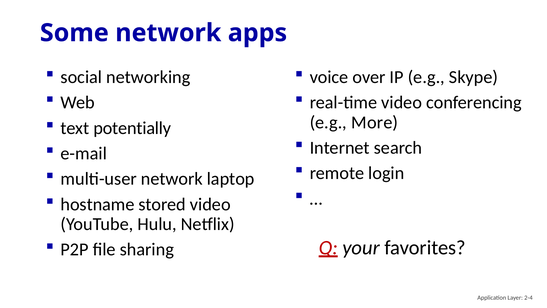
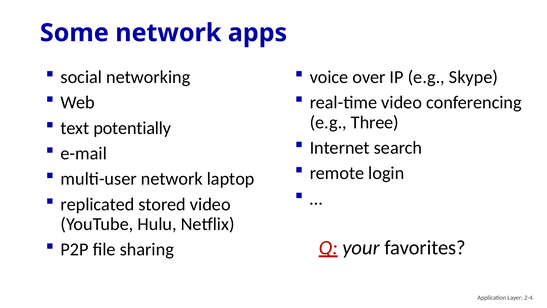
More: More -> Three (375, 122)
hostname: hostname -> replicated (98, 204)
